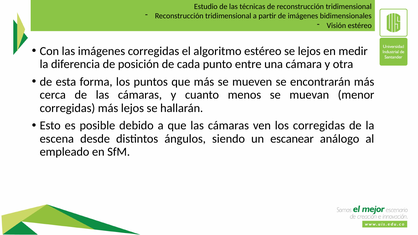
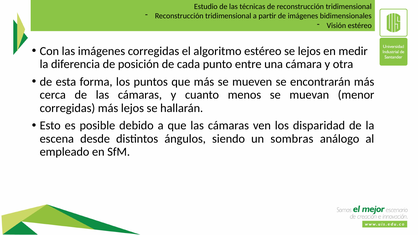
los corregidas: corregidas -> disparidad (319, 126)
escanear: escanear -> sombras (292, 139)
